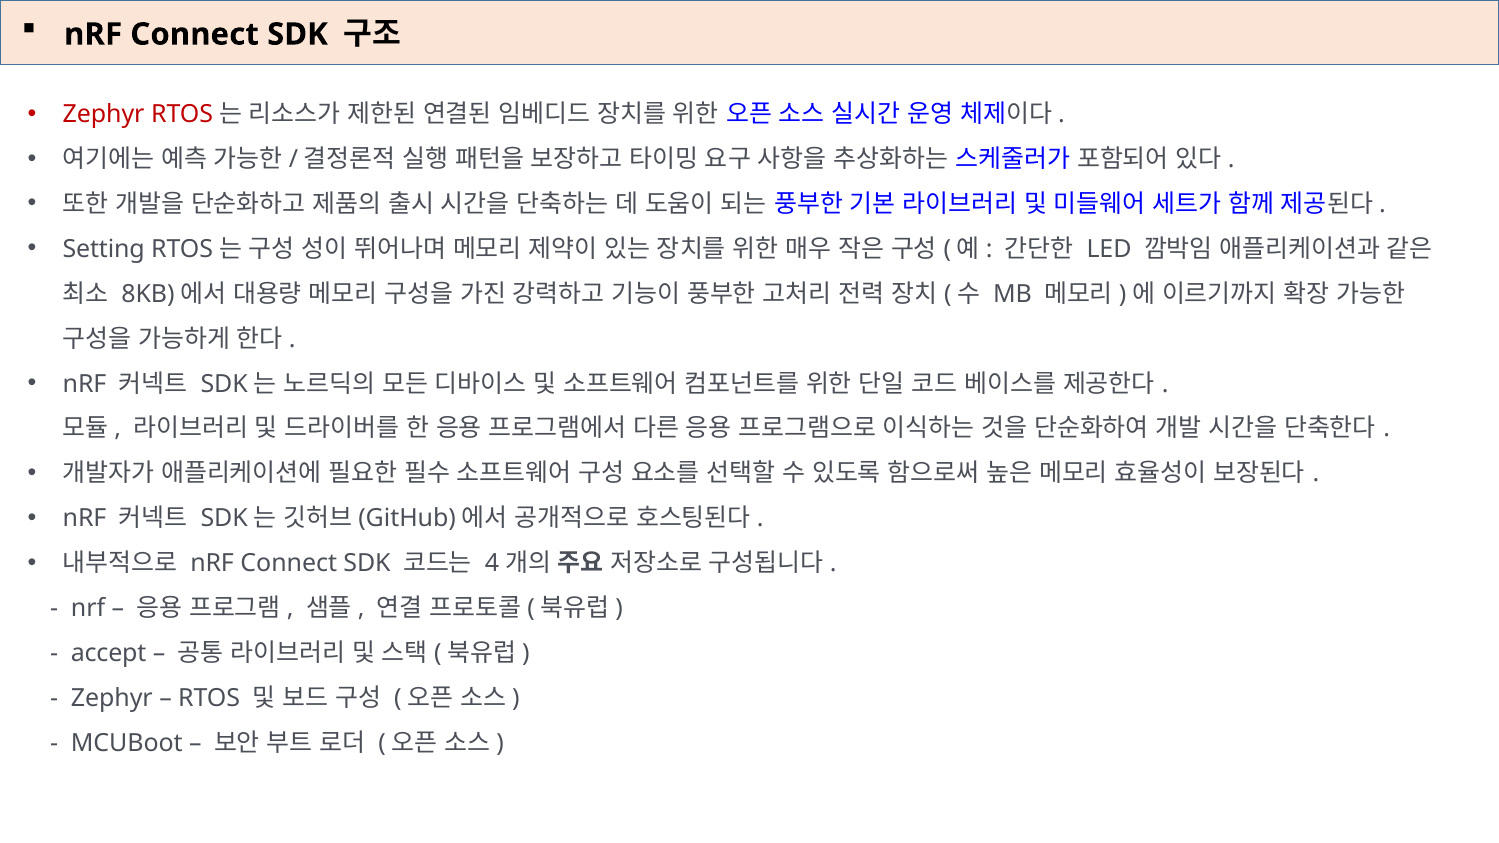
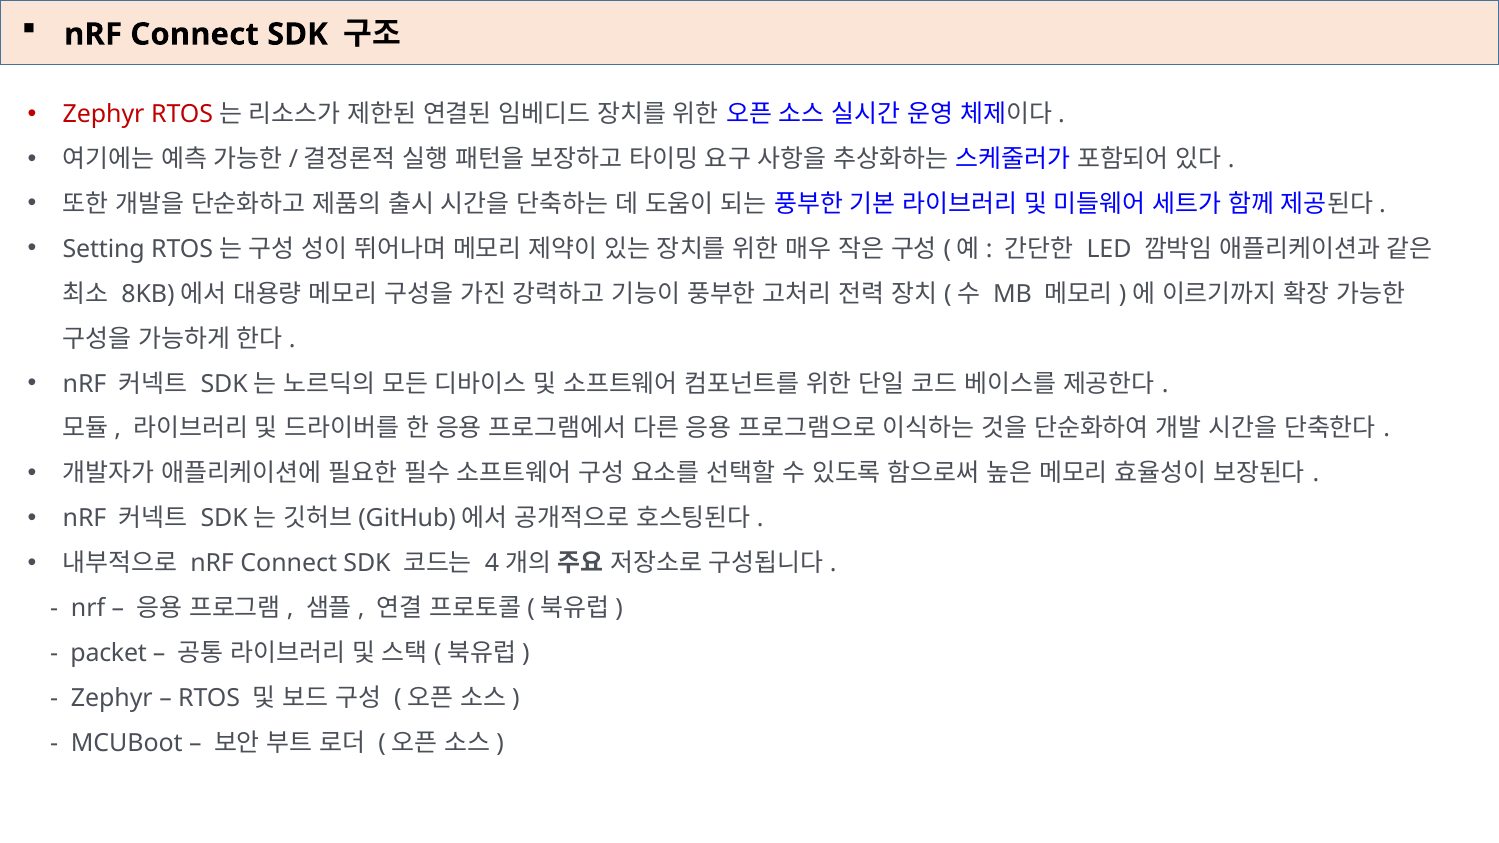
accept: accept -> packet (109, 653)
